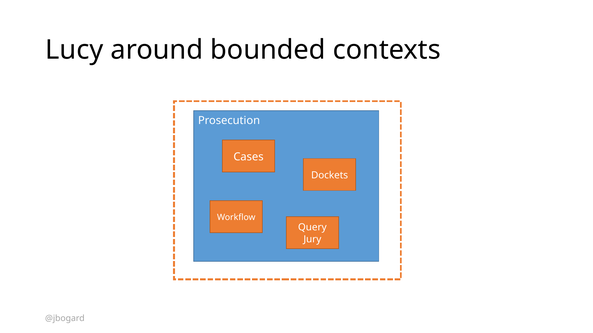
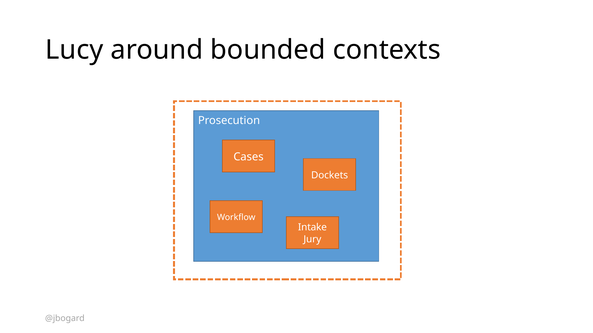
Query: Query -> Intake (312, 228)
